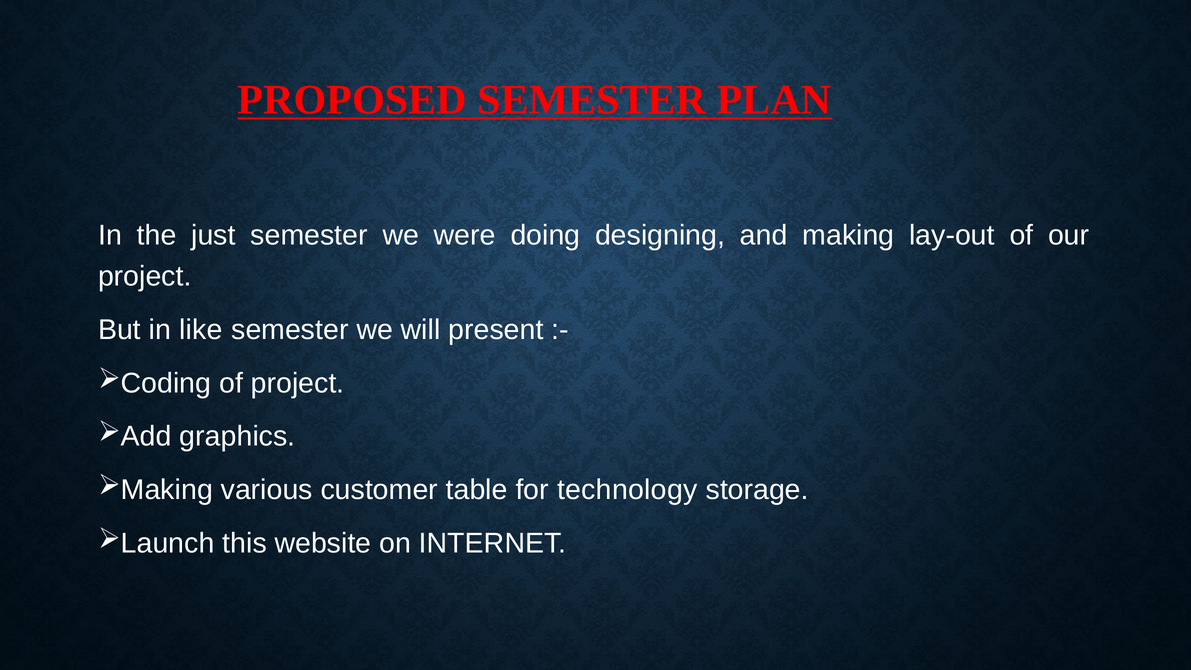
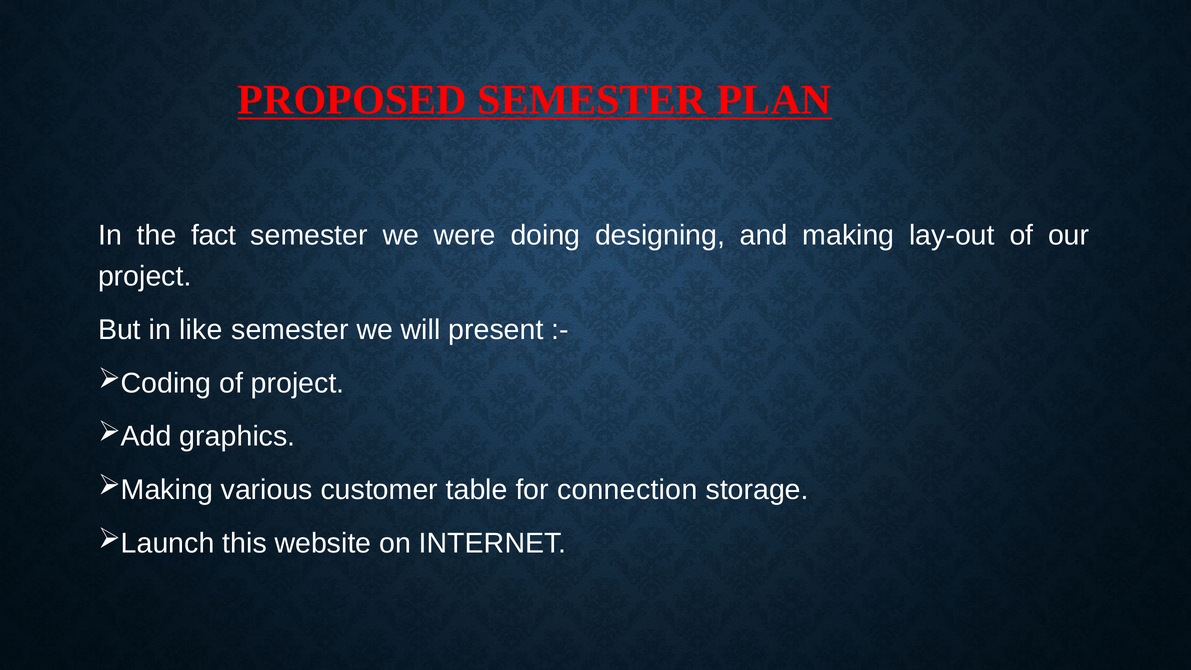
just: just -> fact (214, 235)
technology: technology -> connection (627, 490)
